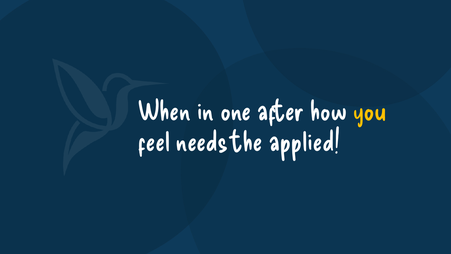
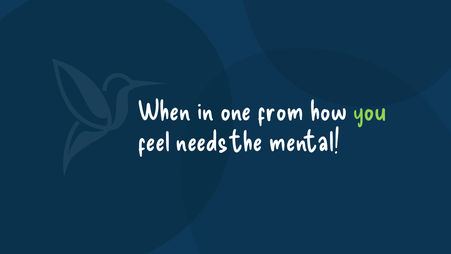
after: after -> from (280, 111)
you colour: yellow -> light green (370, 111)
applied: applied -> mental (304, 142)
